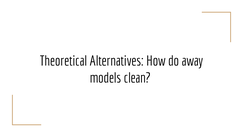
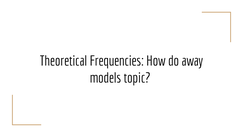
Alternatives: Alternatives -> Frequencies (117, 61)
clean: clean -> topic (137, 78)
